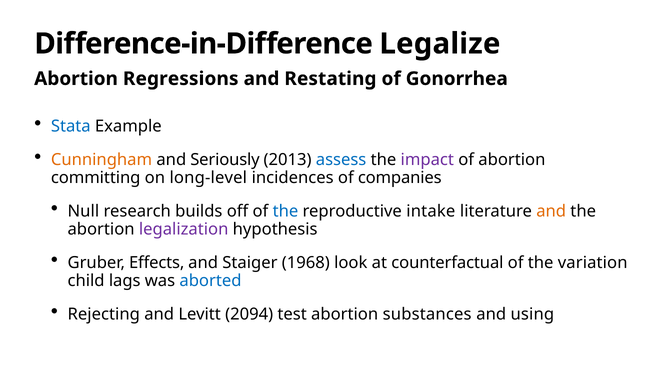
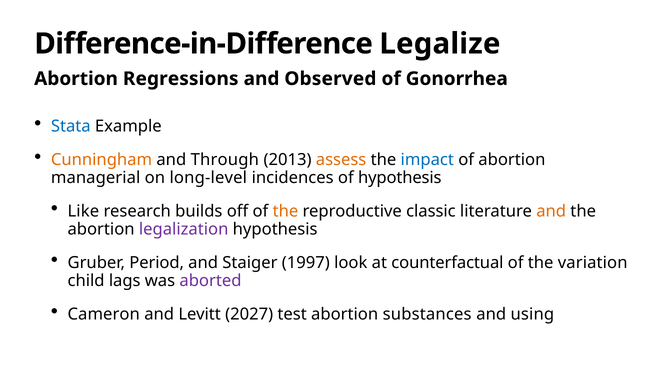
Restating: Restating -> Observed (330, 79)
Seriously: Seriously -> Through (225, 160)
assess colour: blue -> orange (341, 160)
impact colour: purple -> blue (427, 160)
committing: committing -> managerial (96, 178)
of companies: companies -> hypothesis (400, 178)
Null: Null -> Like (83, 211)
the colour: blue -> orange (285, 211)
intake: intake -> classic (431, 211)
Effects: Effects -> Period (157, 263)
1968: 1968 -> 1997 (306, 263)
aborted colour: blue -> purple (210, 281)
Rejecting: Rejecting -> Cameron (104, 314)
2094: 2094 -> 2027 (249, 314)
